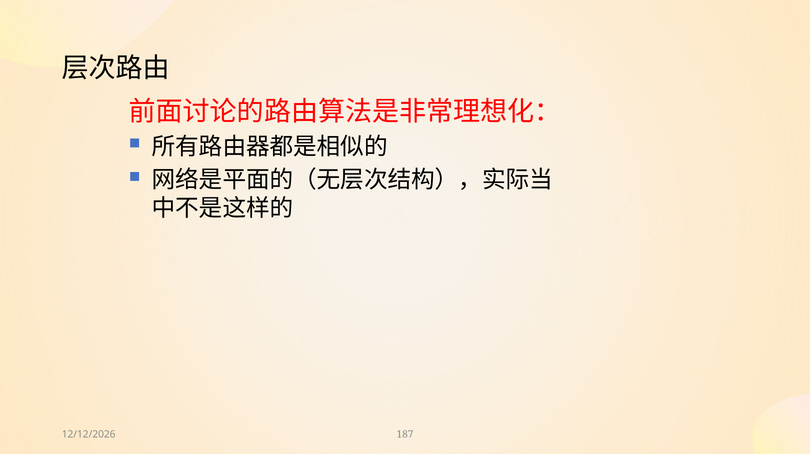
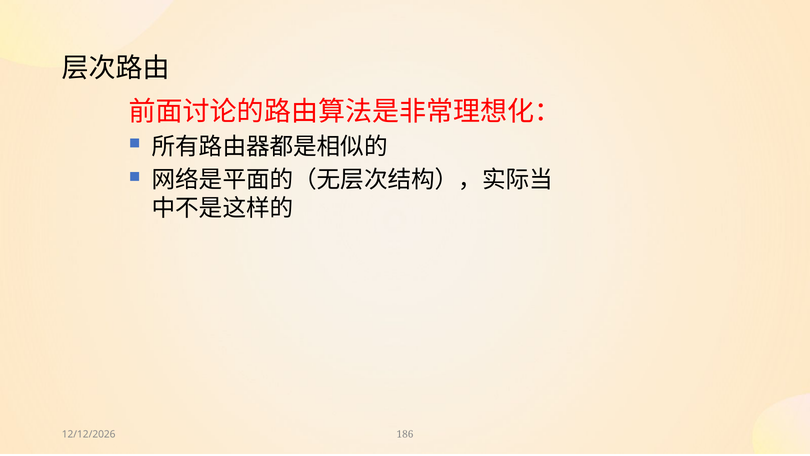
187: 187 -> 186 (405, 434)
